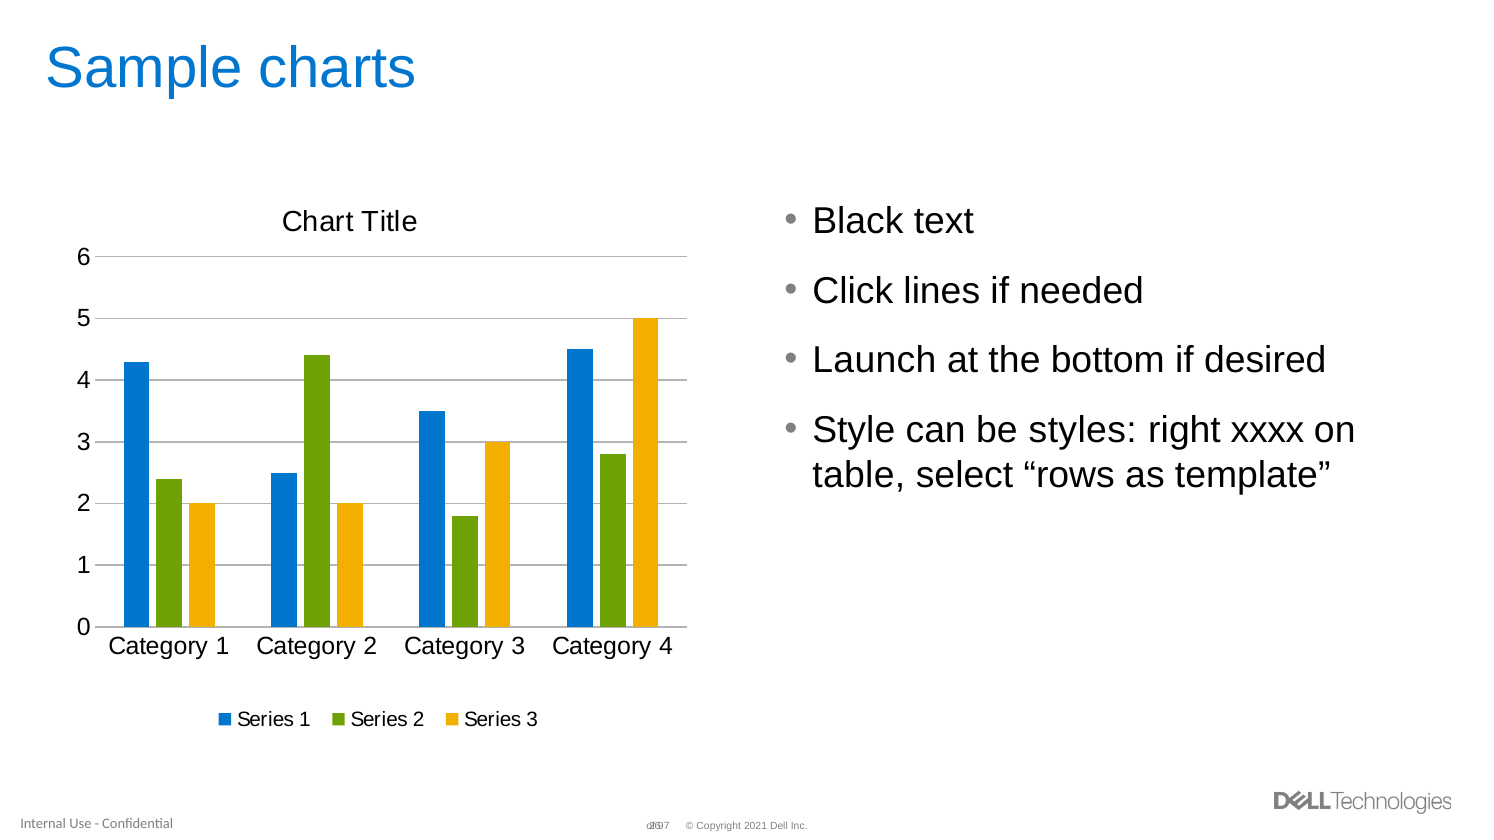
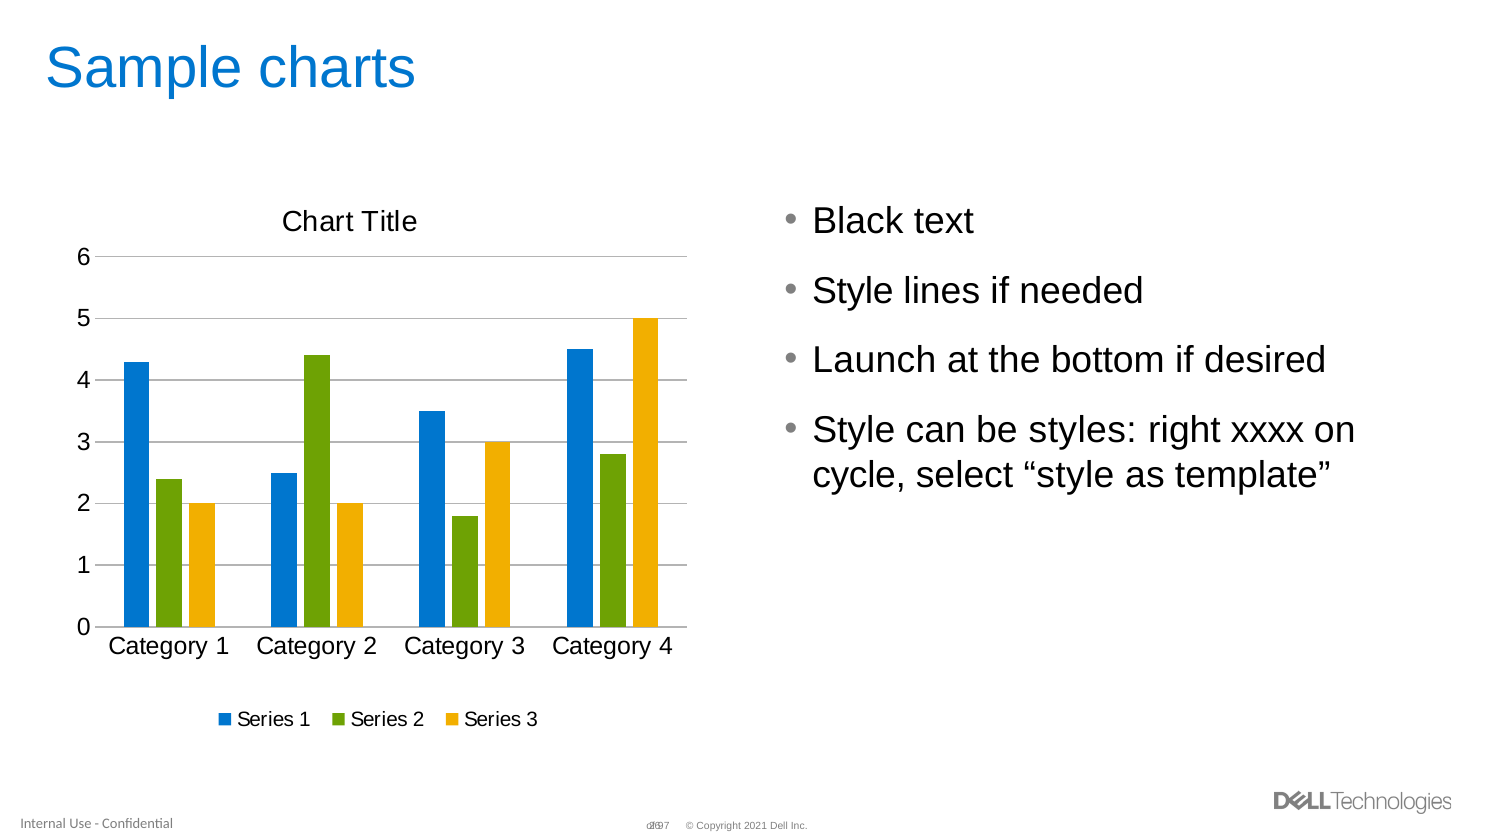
Click: Click -> Style (853, 291)
table: table -> cycle (859, 475)
select rows: rows -> style (1069, 475)
